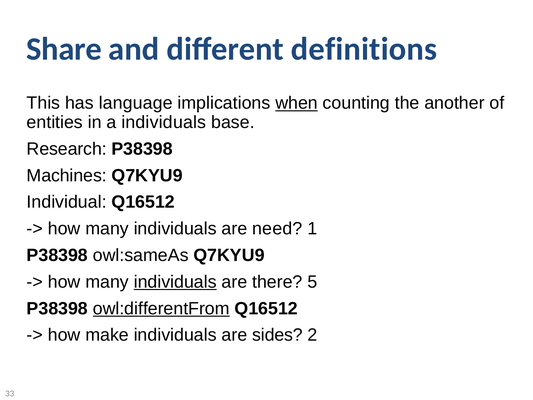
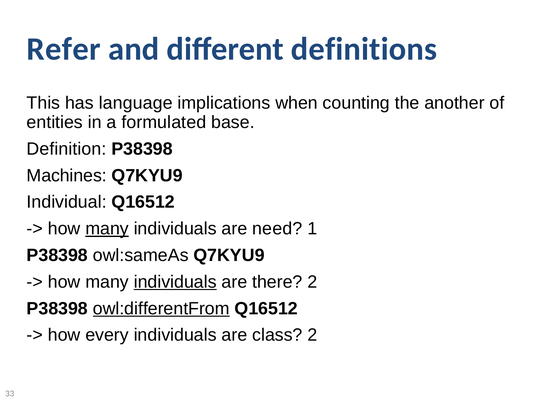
Share: Share -> Refer (64, 49)
when underline: present -> none (297, 103)
a individuals: individuals -> formulated (164, 122)
Research: Research -> Definition (67, 149)
many underline: none -> present (107, 229)
there 5: 5 -> 2 (312, 282)
make: make -> every (107, 335)
sides: sides -> class (277, 335)
